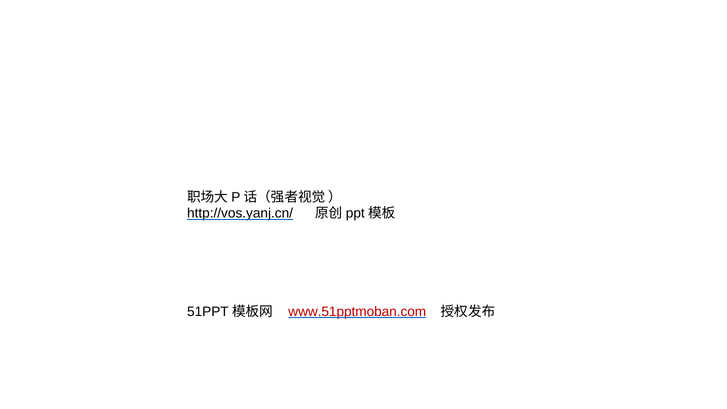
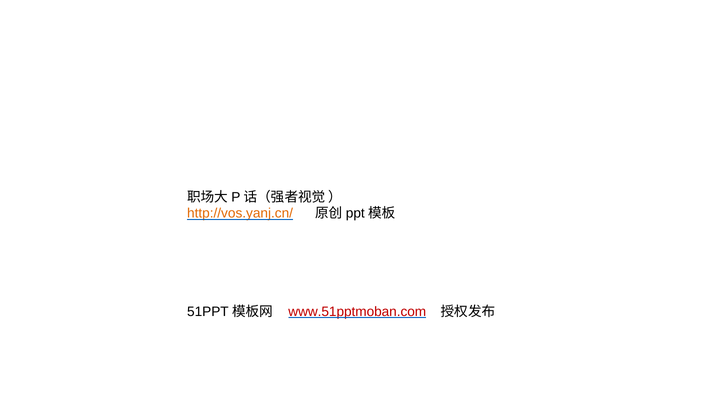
http://vos.yanj.cn/ colour: black -> orange (240, 213)
